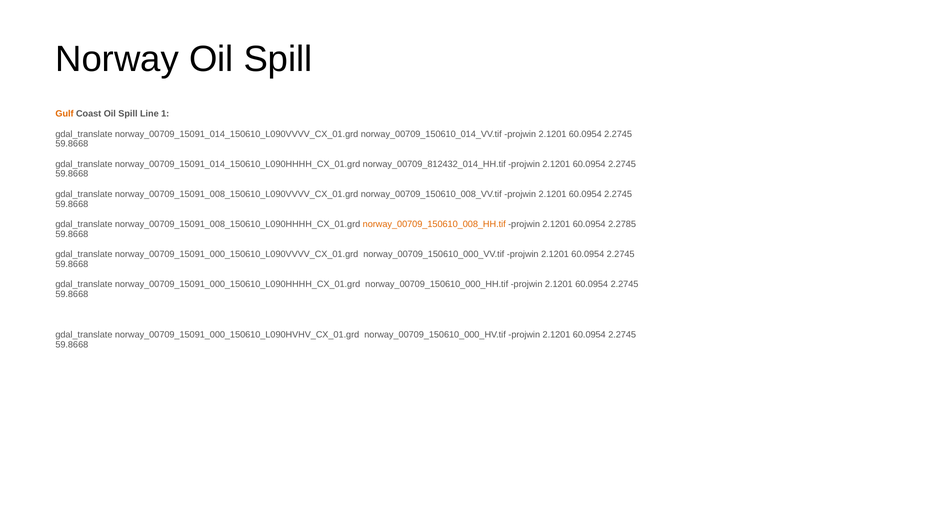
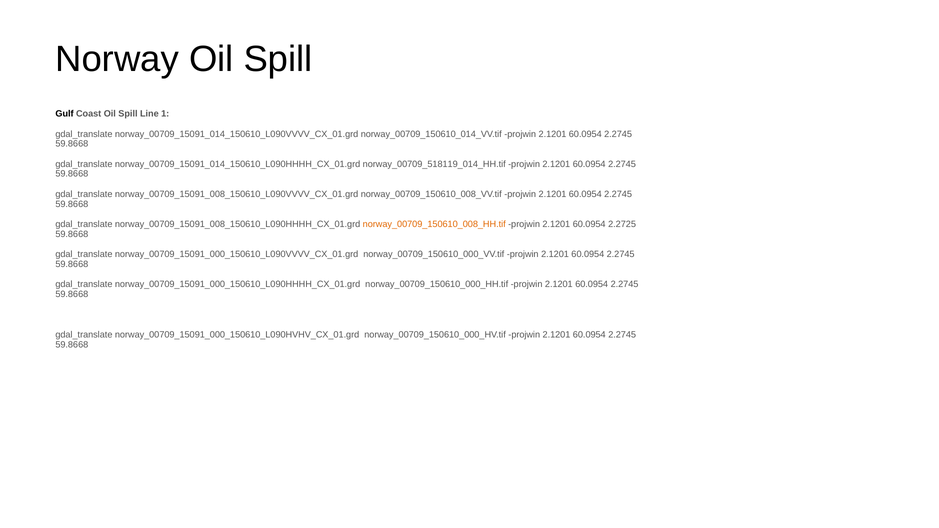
Gulf colour: orange -> black (64, 114)
norway_00709_812432_014_HH.tif: norway_00709_812432_014_HH.tif -> norway_00709_518119_014_HH.tif (434, 164)
2.2785: 2.2785 -> 2.2725 (622, 224)
